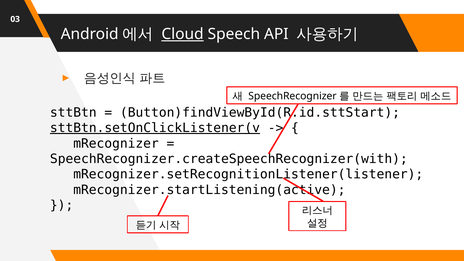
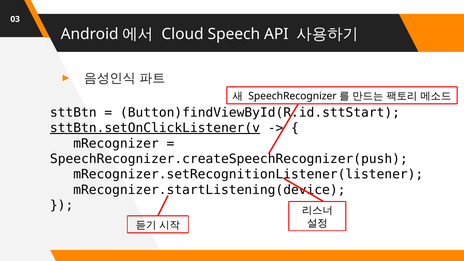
Cloud underline: present -> none (183, 34)
SpeechRecognizer.createSpeechRecognizer(with: SpeechRecognizer.createSpeechRecognizer(with -> SpeechRecognizer.createSpeechRecognizer(push (229, 159)
mRecognizer.startListening(active: mRecognizer.startListening(active -> mRecognizer.startListening(device (209, 190)
